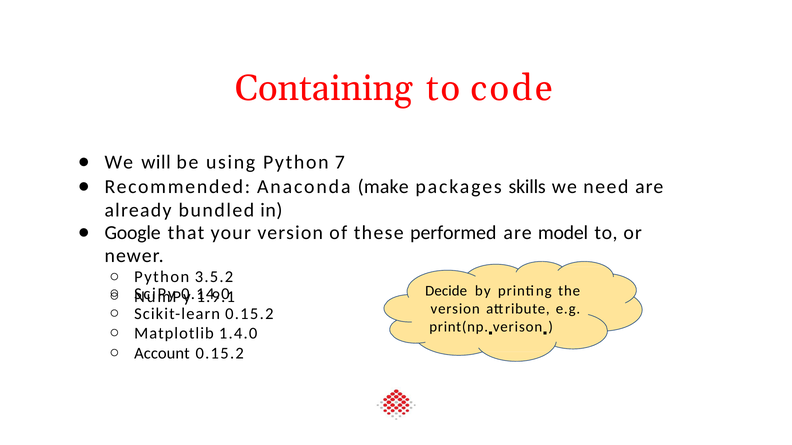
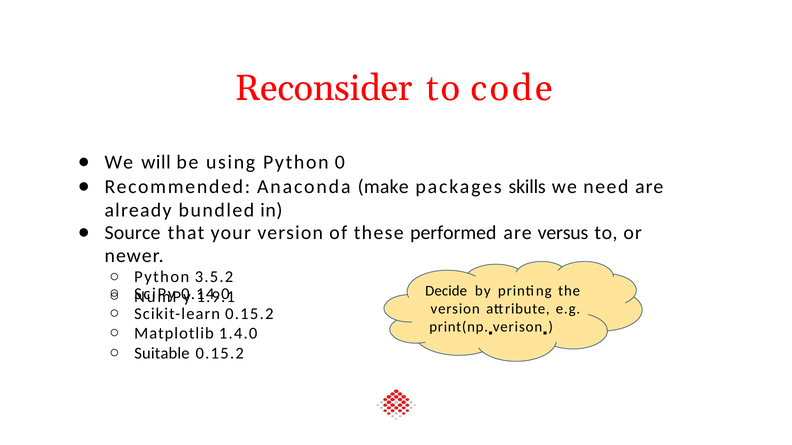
Containing: Containing -> Reconsider (324, 88)
7: 7 -> 0 (340, 162)
Google: Google -> Source (132, 233)
model: model -> versus (563, 233)
Account: Account -> Suitable (162, 354)
